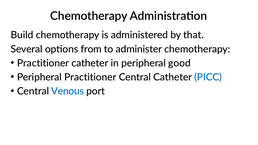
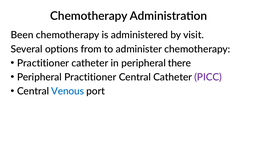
Build: Build -> Been (22, 35)
that: that -> visit (194, 35)
good: good -> there (180, 63)
PICC colour: blue -> purple (208, 77)
